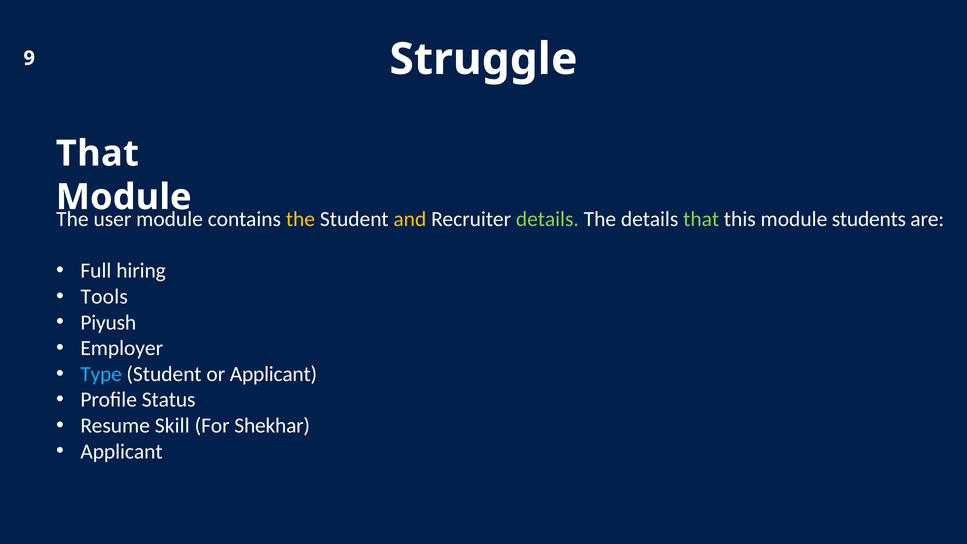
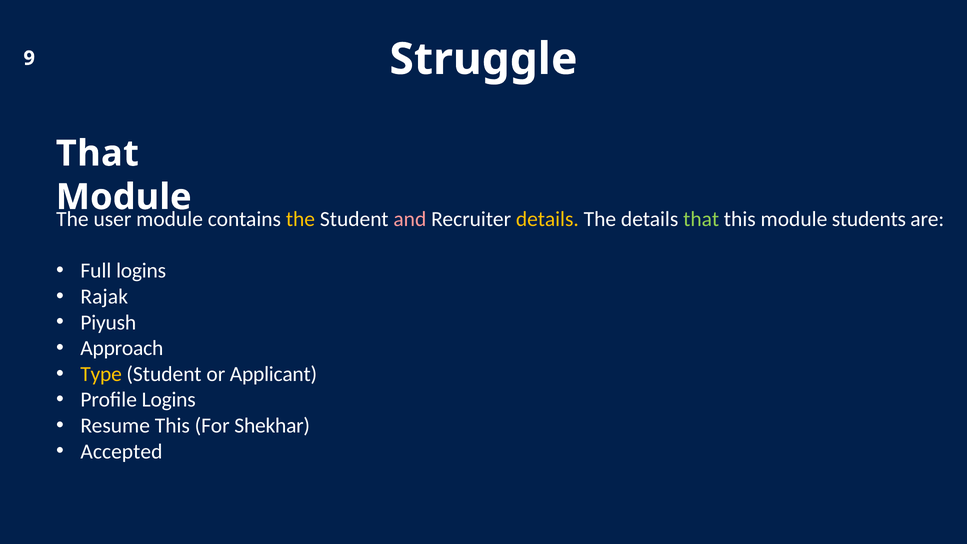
and colour: yellow -> pink (410, 219)
details colour: light green -> yellow (547, 219)
Full hiring: hiring -> logins (141, 271)
Tools: Tools -> Rajak (104, 297)
Employer: Employer -> Approach (122, 348)
Type colour: light blue -> yellow (101, 374)
Profile Status: Status -> Logins (169, 400)
Resume Skill: Skill -> This (172, 426)
Applicant: Applicant -> Accepted (121, 451)
